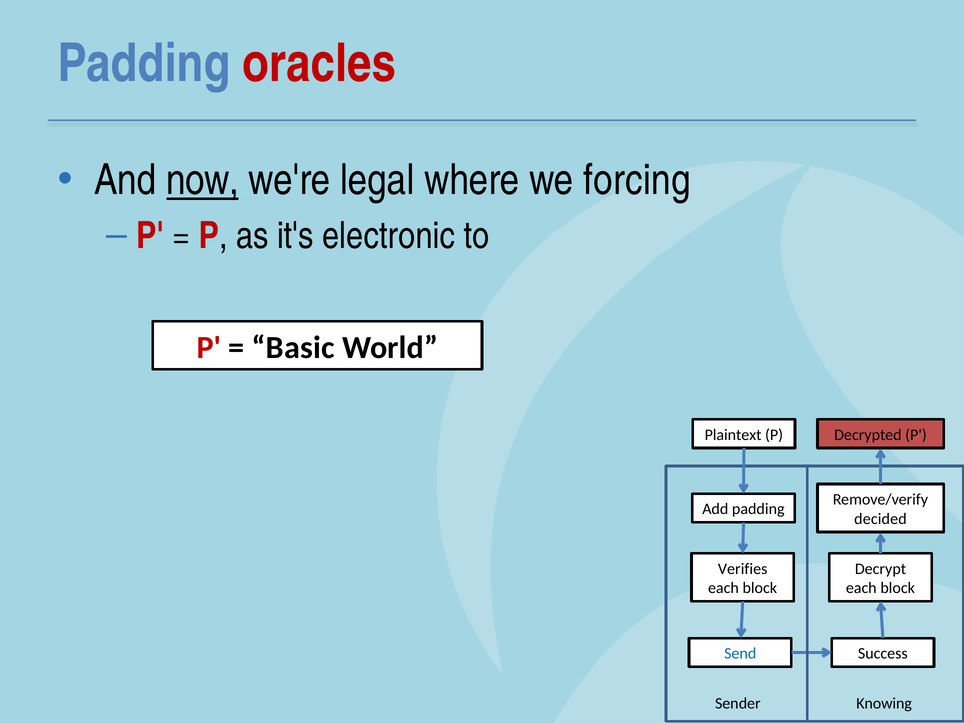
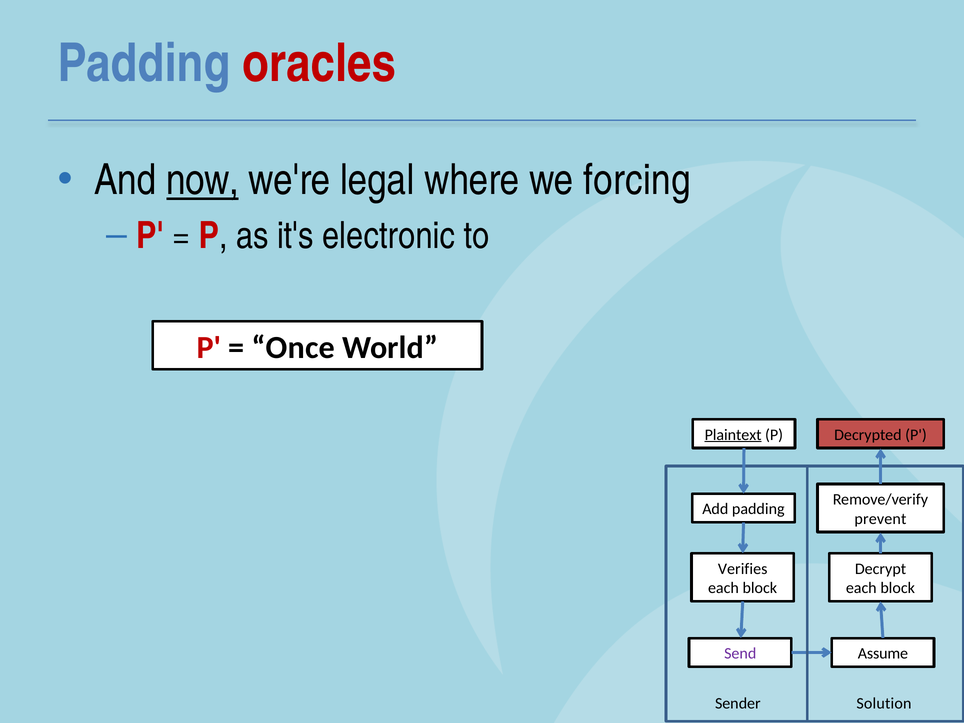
Basic: Basic -> Once (293, 348)
Plaintext underline: none -> present (733, 435)
decided: decided -> prevent (880, 519)
Send colour: blue -> purple (740, 654)
Success: Success -> Assume (883, 654)
Knowing: Knowing -> Solution (884, 703)
